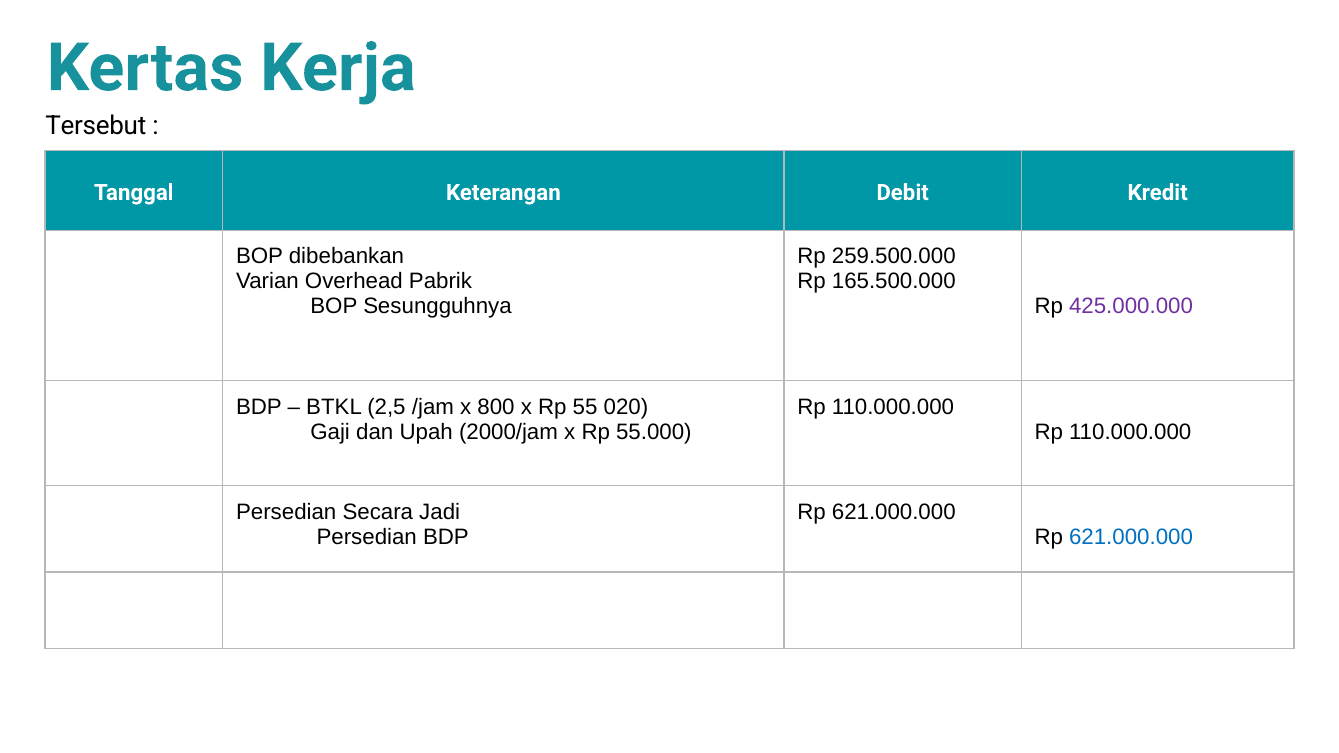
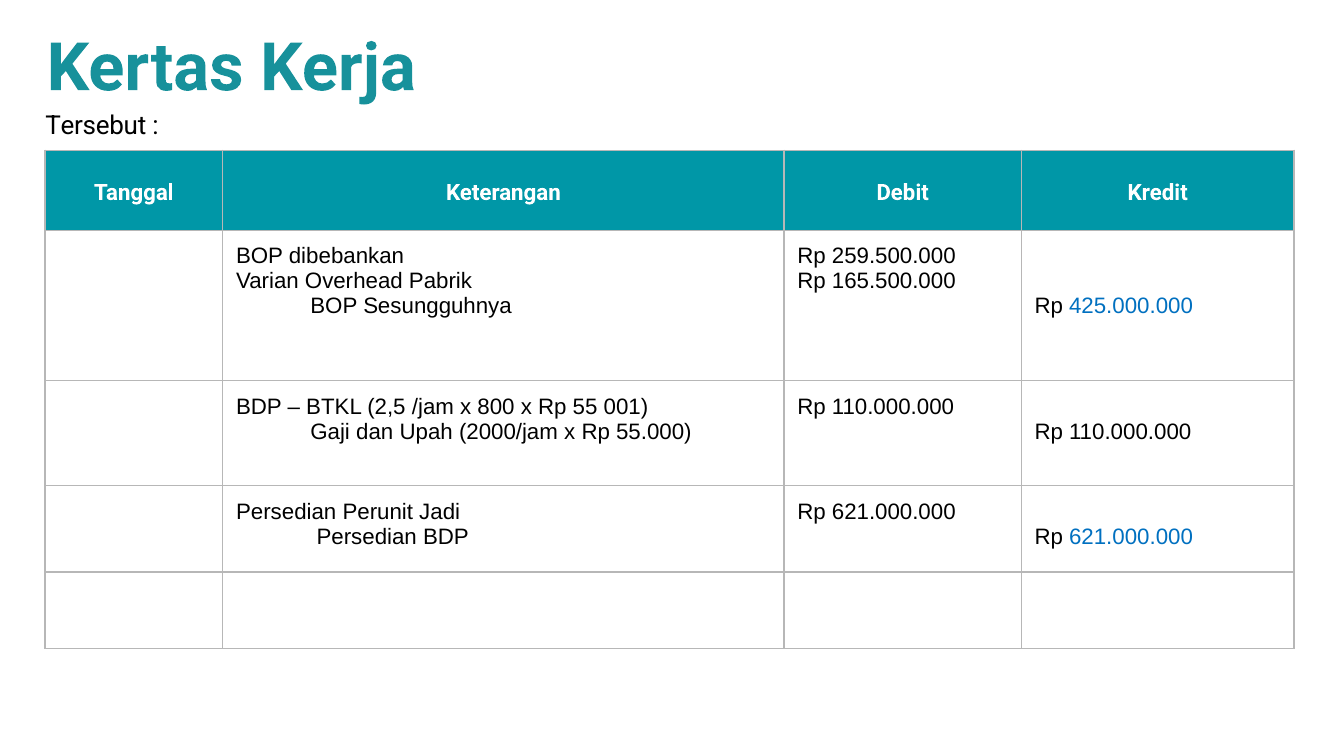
425.000.000 colour: purple -> blue (1131, 307)
020: 020 -> 001 (626, 407)
Secara: Secara -> Perunit (378, 512)
